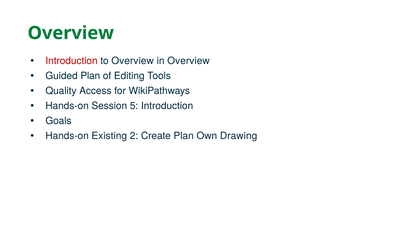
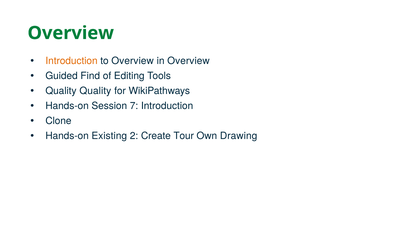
Introduction colour: red -> orange (72, 61)
Guided Plan: Plan -> Find (90, 76)
Quality Access: Access -> Quality (95, 91)
5: 5 -> 7 (134, 106)
Goals: Goals -> Clone (58, 121)
Create Plan: Plan -> Tour (184, 136)
